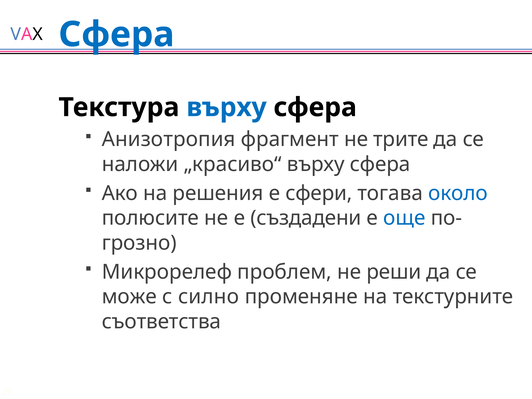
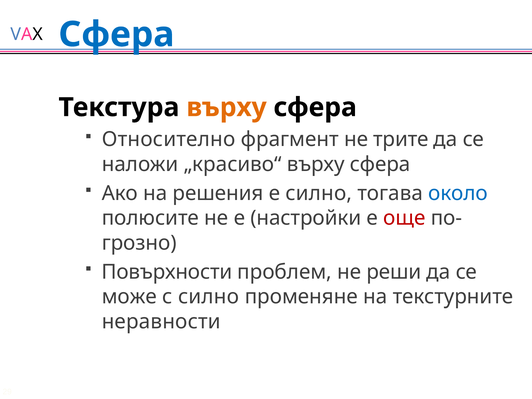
върху colour: blue -> orange (227, 107)
Aнизотропия: Aнизотропия -> Относително (169, 139)
е сфери: сфери -> силно (319, 193)
създадени: създадени -> настройки (306, 218)
още colour: blue -> red (404, 218)
Микрорелеф: Микрорелеф -> Повърхности (167, 272)
съответства: съответства -> неравности (161, 322)
